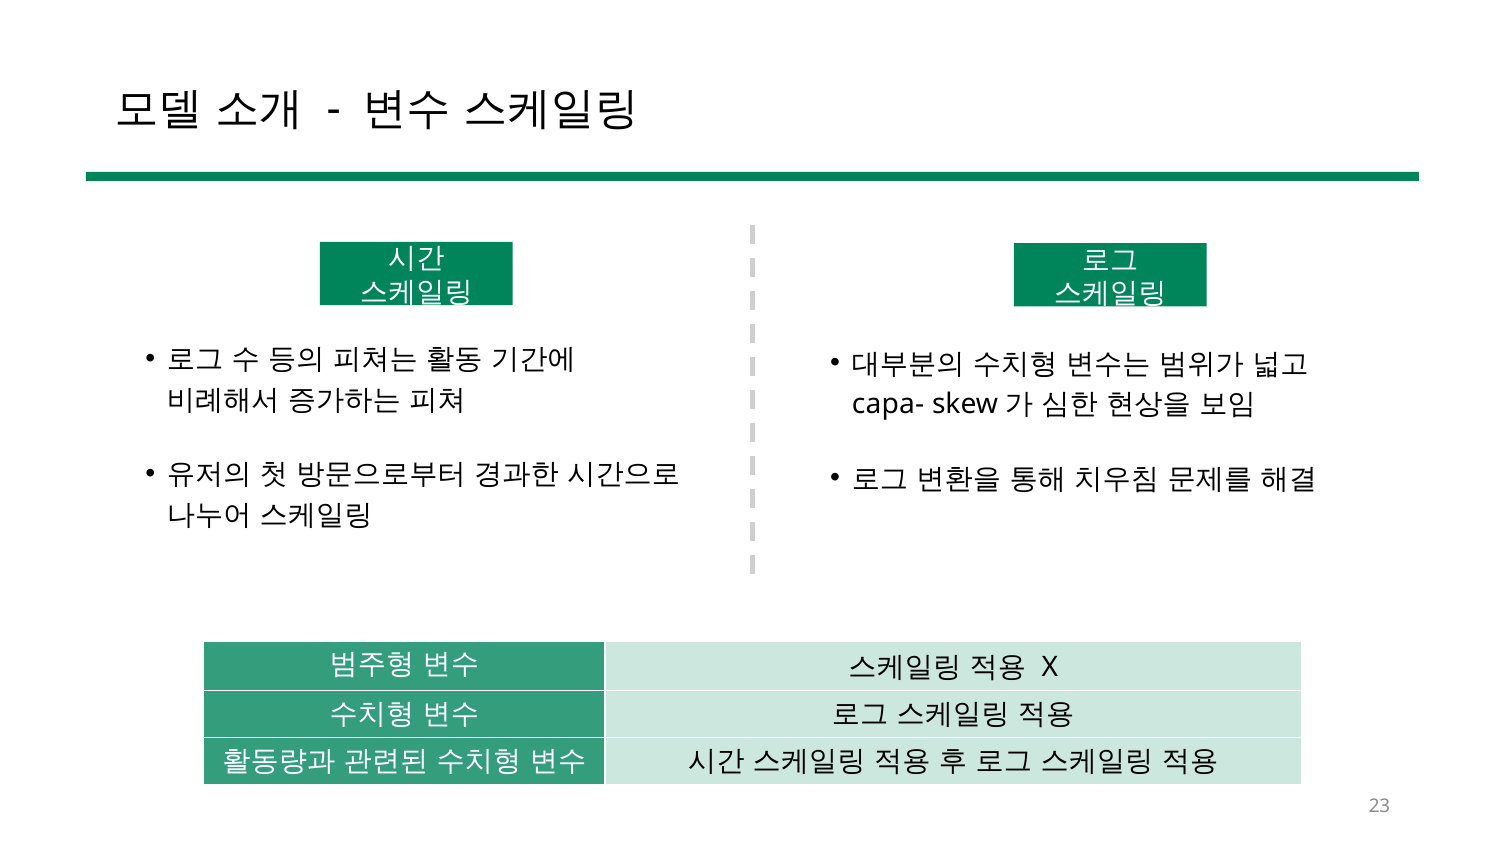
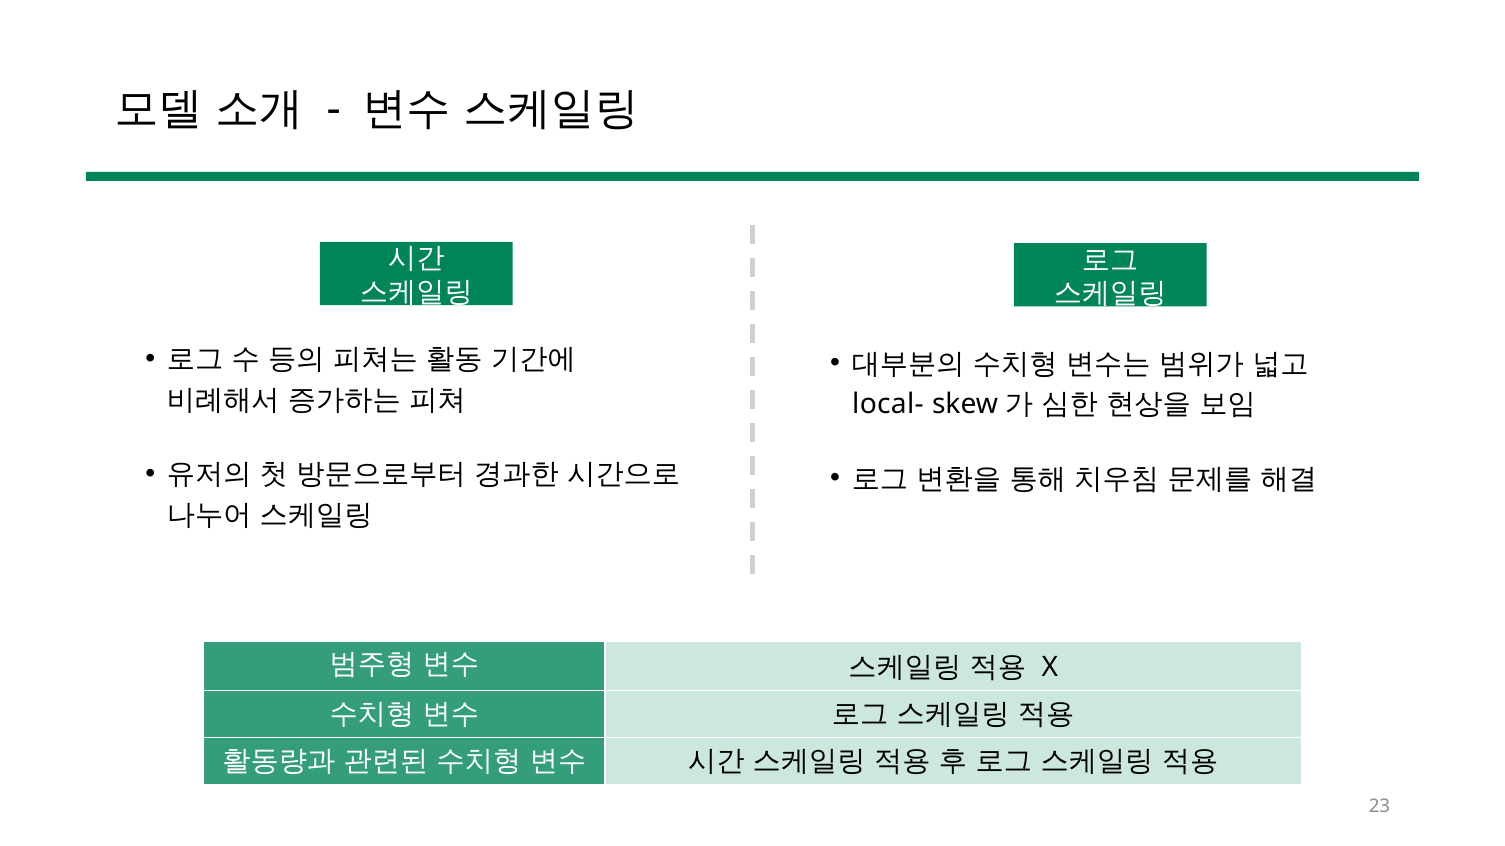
capa-: capa- -> local- (888, 405)
